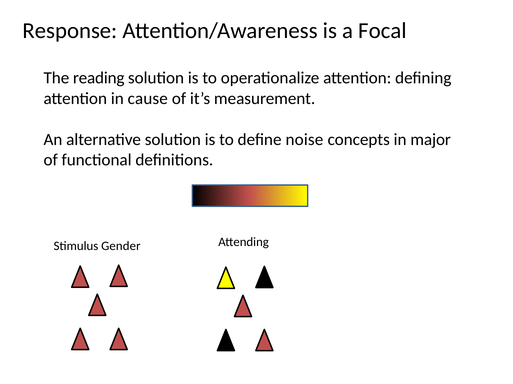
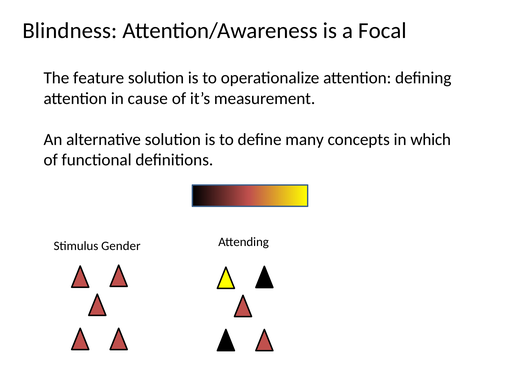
Response: Response -> Blindness (70, 31)
reading: reading -> feature (99, 78)
noise: noise -> many (305, 140)
major: major -> which (431, 140)
